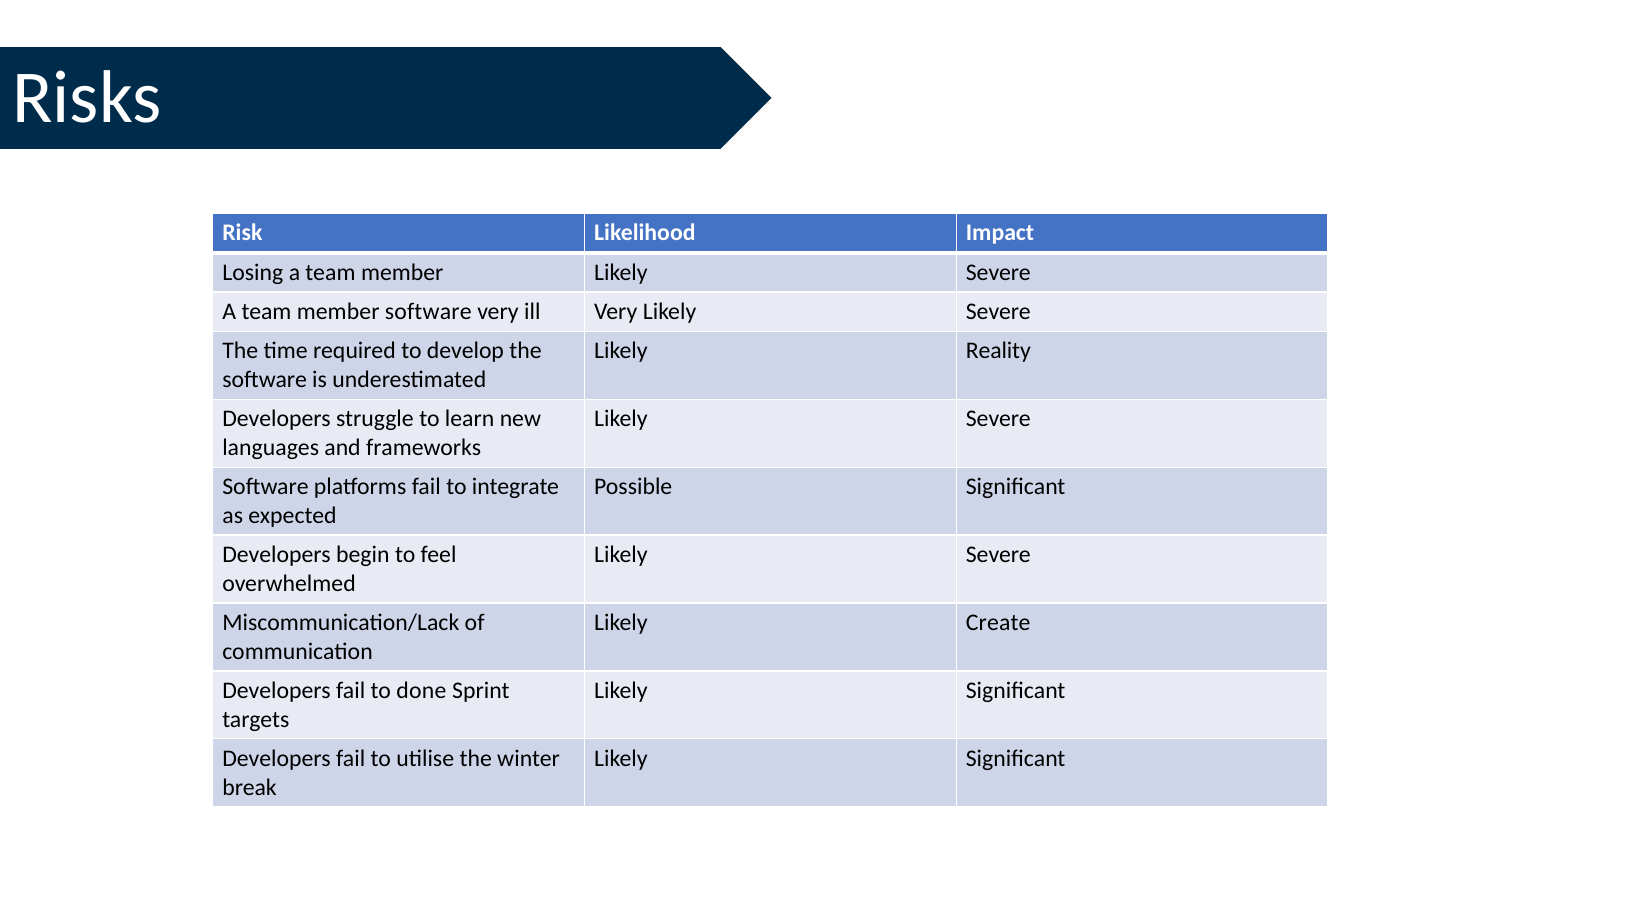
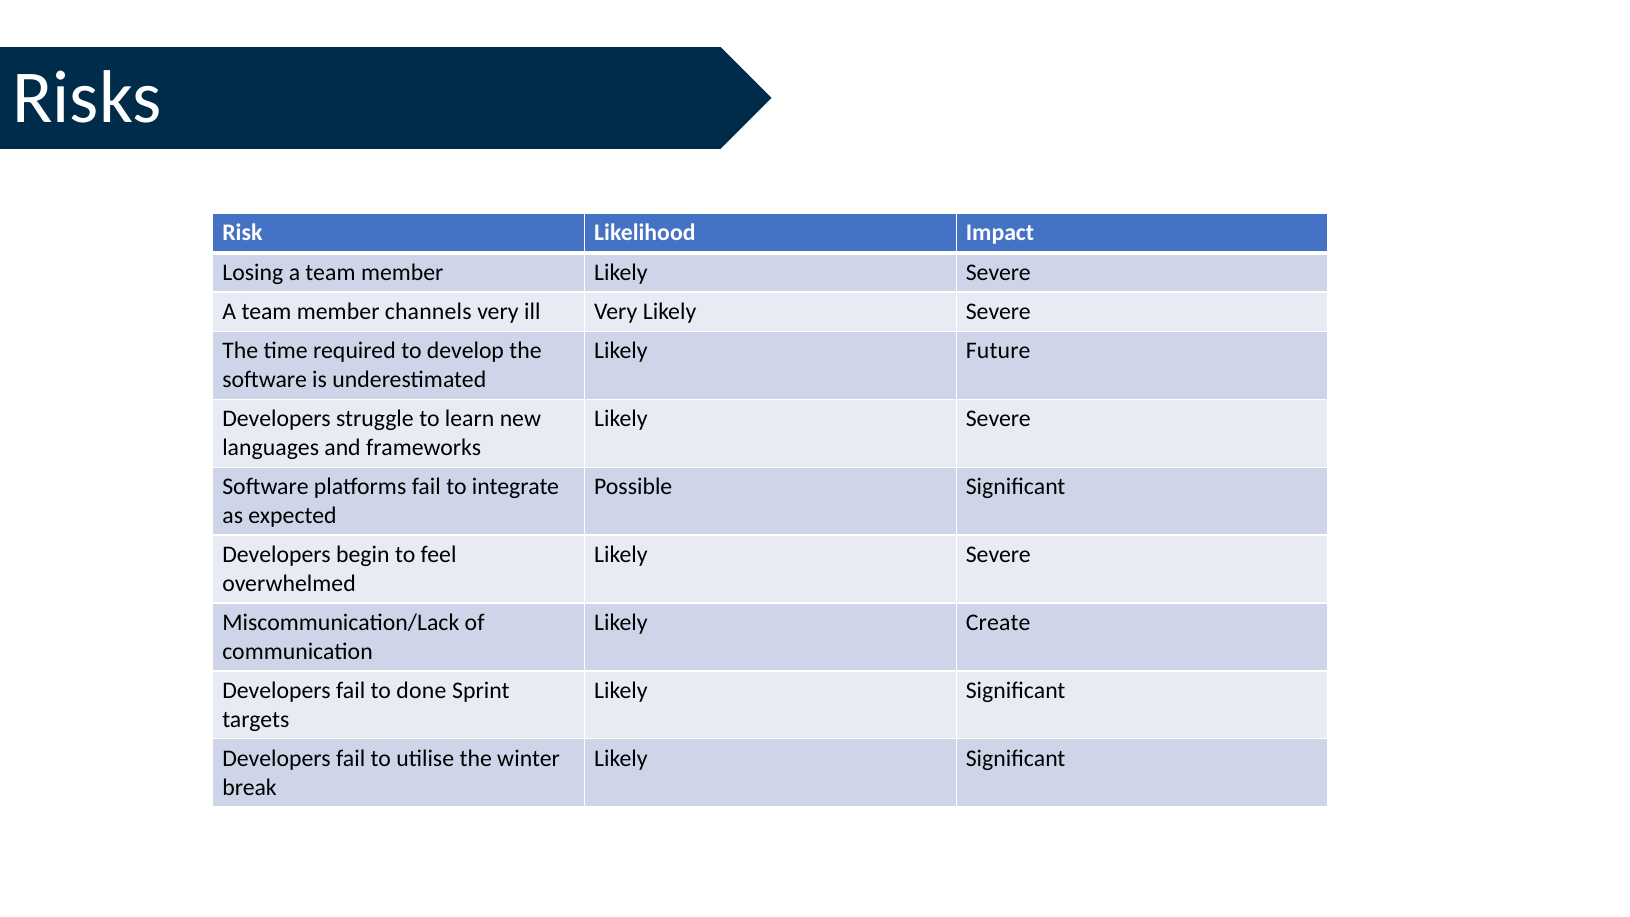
member software: software -> channels (428, 312)
Reality: Reality -> Future (998, 351)
